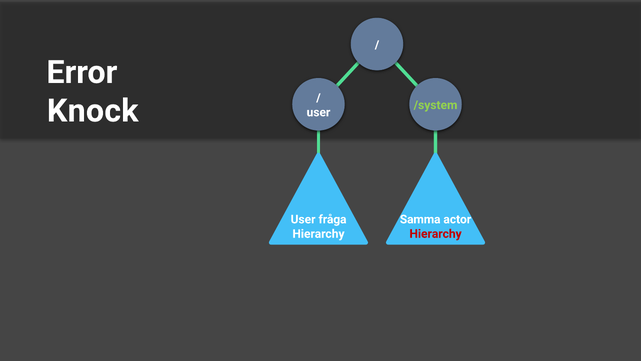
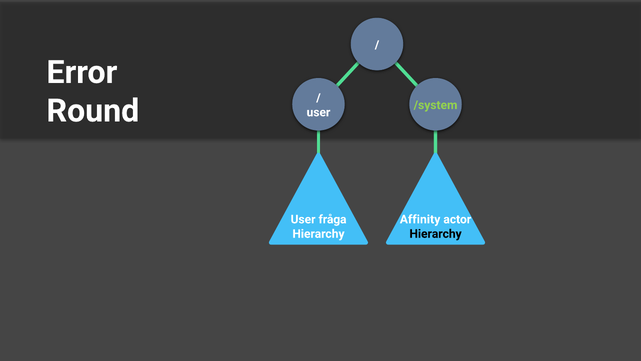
Knock: Knock -> Round (93, 111)
Samma: Samma -> Affinity (420, 219)
Hierarchy colour: red -> black (436, 234)
